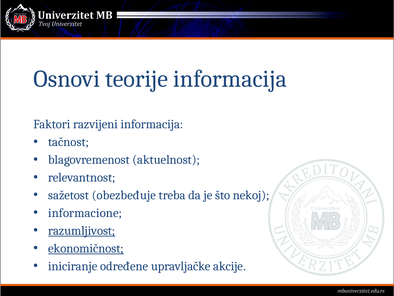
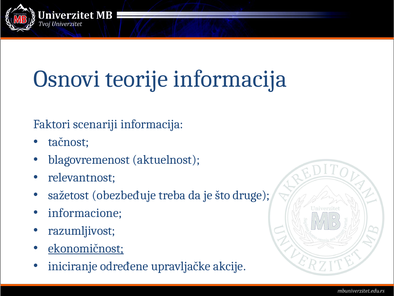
razvijeni: razvijeni -> scenariji (95, 124)
nekoj: nekoj -> druge (251, 195)
razumljivost underline: present -> none (82, 230)
